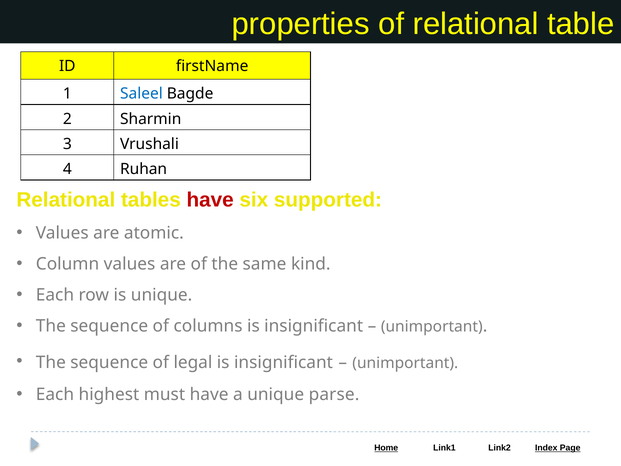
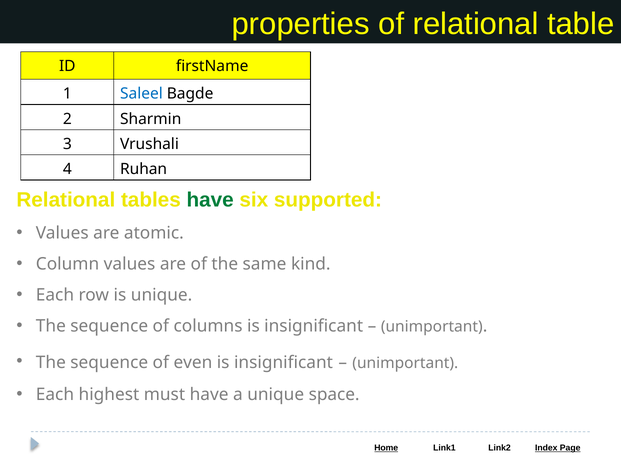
have colour: red -> green (210, 200)
legal: legal -> even (193, 363)
parse: parse -> space (334, 394)
